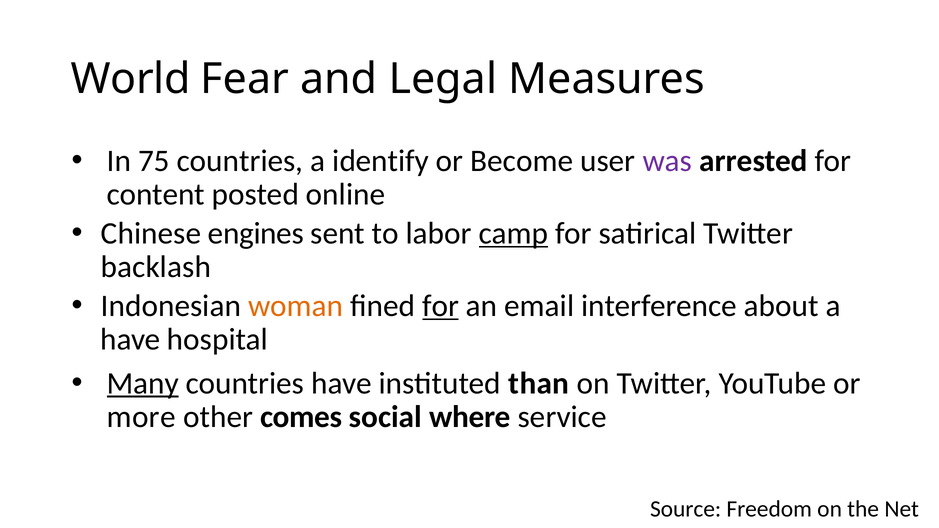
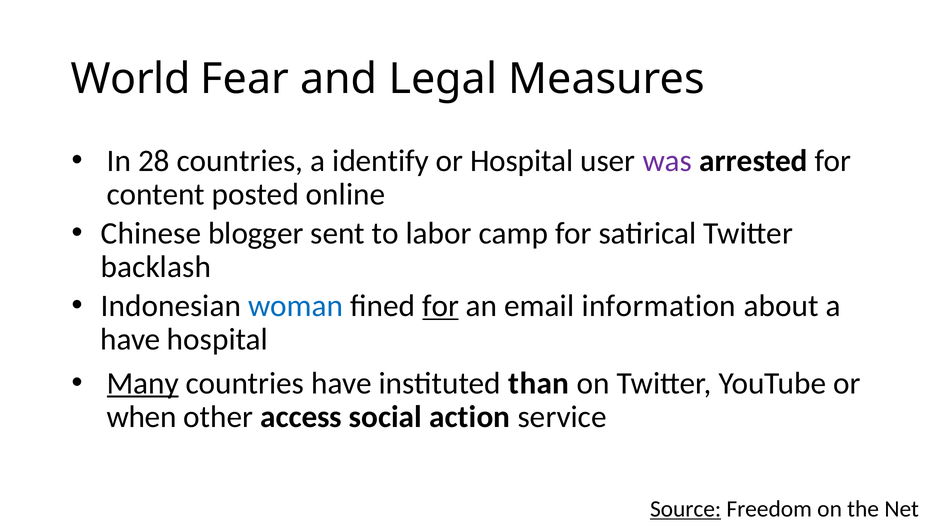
75: 75 -> 28 (154, 161)
or Become: Become -> Hospital (522, 161)
engines: engines -> blogger (256, 233)
camp underline: present -> none (514, 233)
woman colour: orange -> blue (296, 306)
interference: interference -> information (659, 306)
more: more -> when (142, 417)
comes: comes -> access (301, 417)
where: where -> action (470, 417)
Source underline: none -> present (686, 509)
